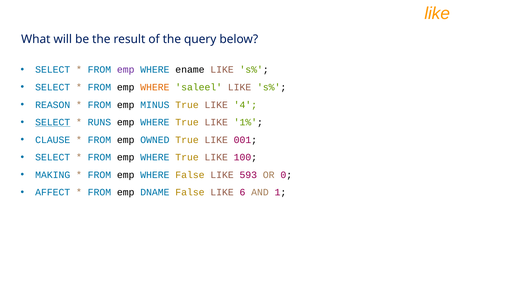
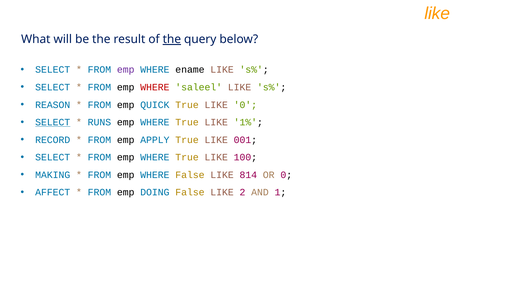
the underline: none -> present (172, 39)
WHERE colour: orange -> red (155, 87)
MINUS: MINUS -> QUICK (155, 105)
LIKE 4: 4 -> 0 (245, 105)
CLAUSE: CLAUSE -> RECORD (53, 140)
OWNED: OWNED -> APPLY (155, 140)
593: 593 -> 814 (248, 175)
DNAME: DNAME -> DOING (155, 192)
6: 6 -> 2 (242, 192)
